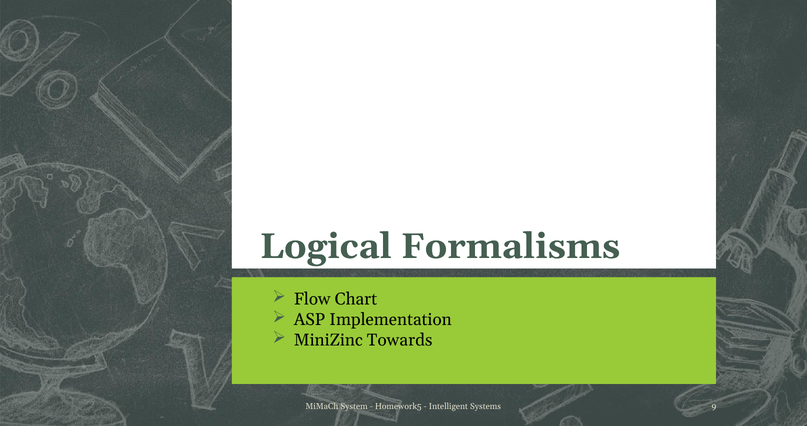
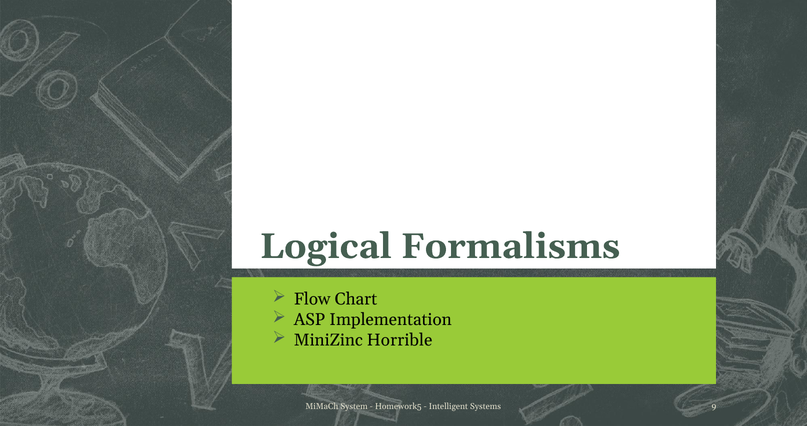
Towards: Towards -> Horrible (400, 340)
